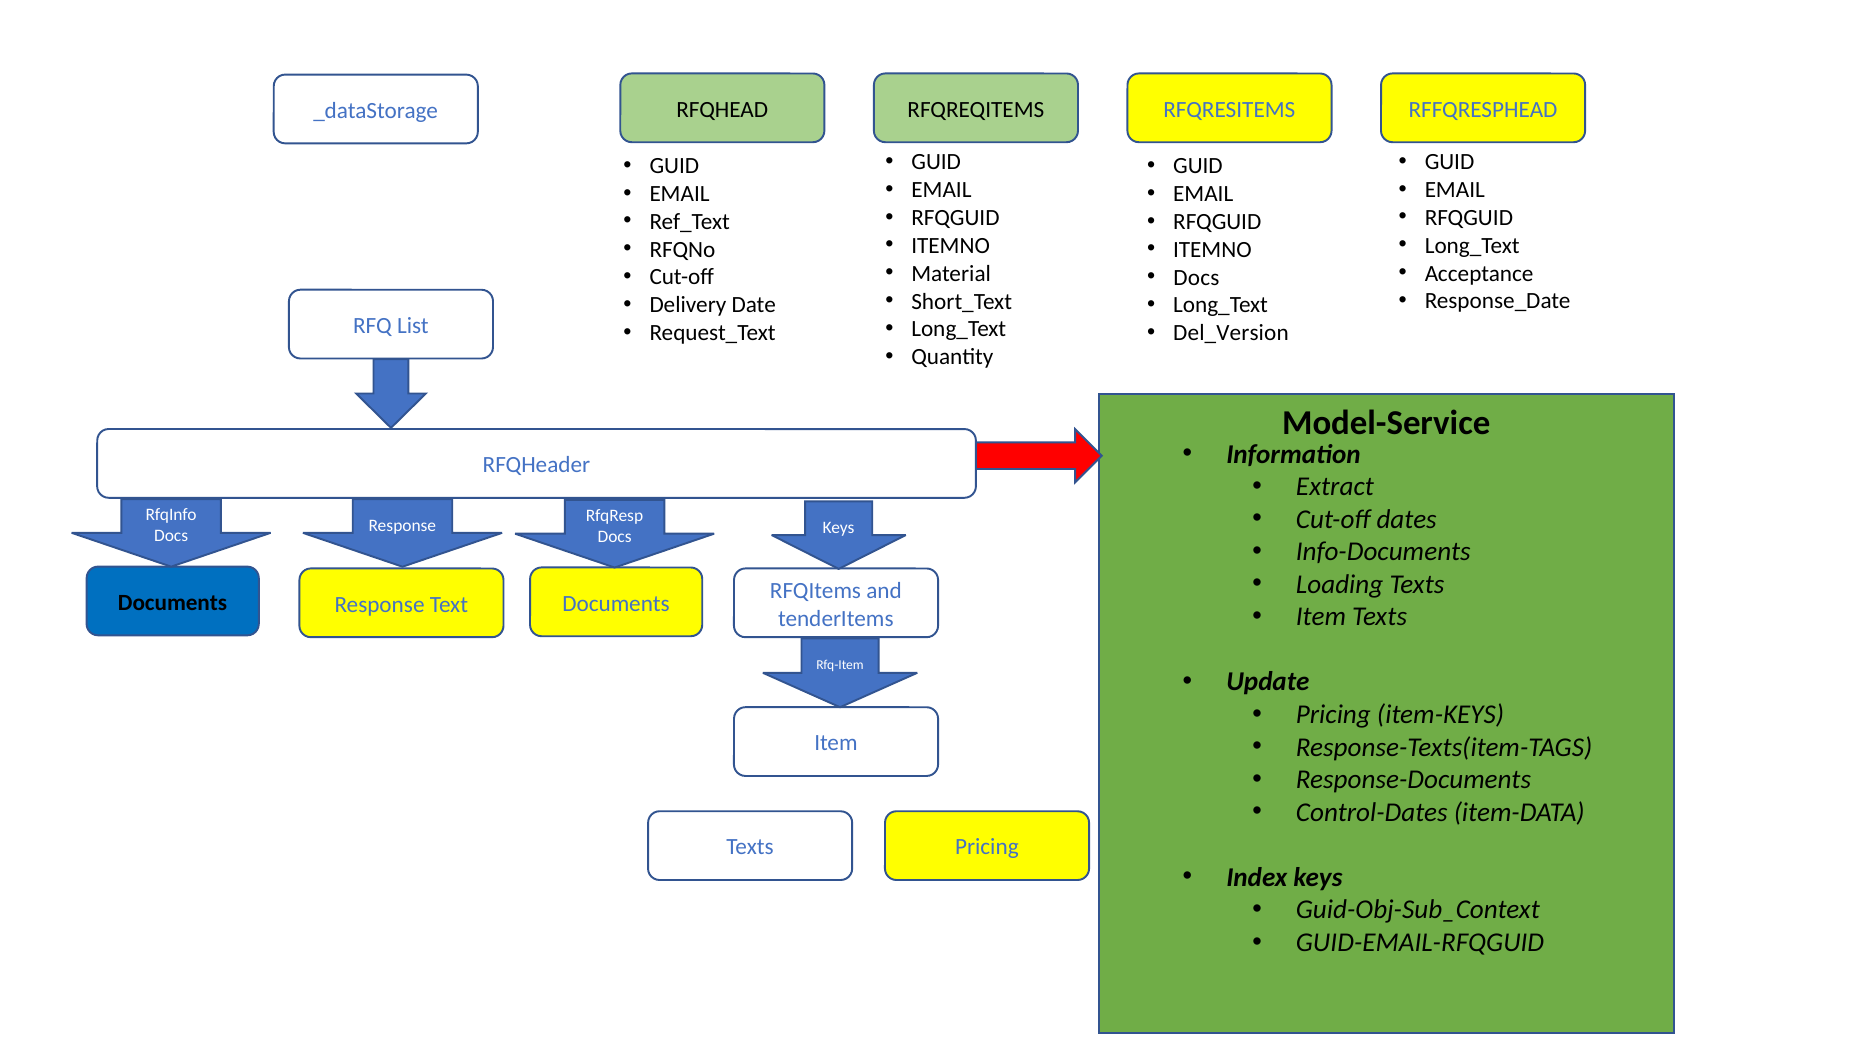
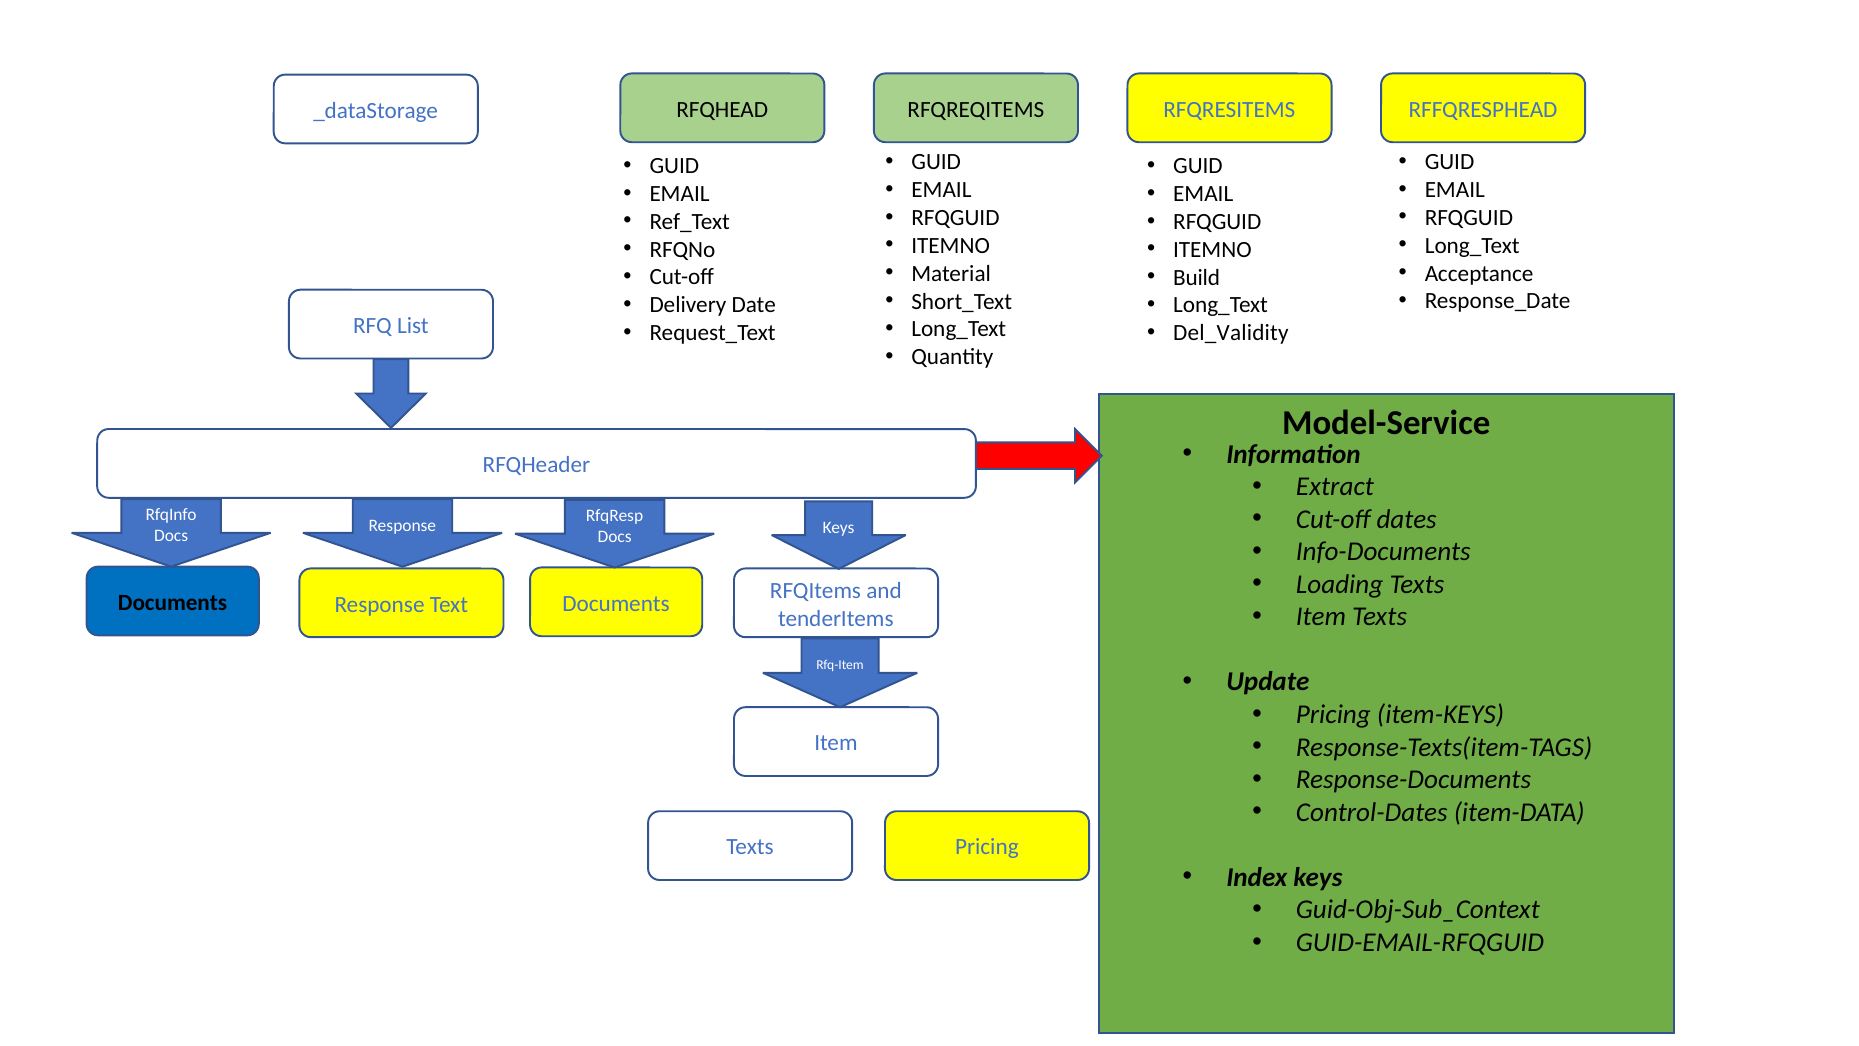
Docs: Docs -> Build (1197, 277)
Del_Version: Del_Version -> Del_Validity (1231, 333)
